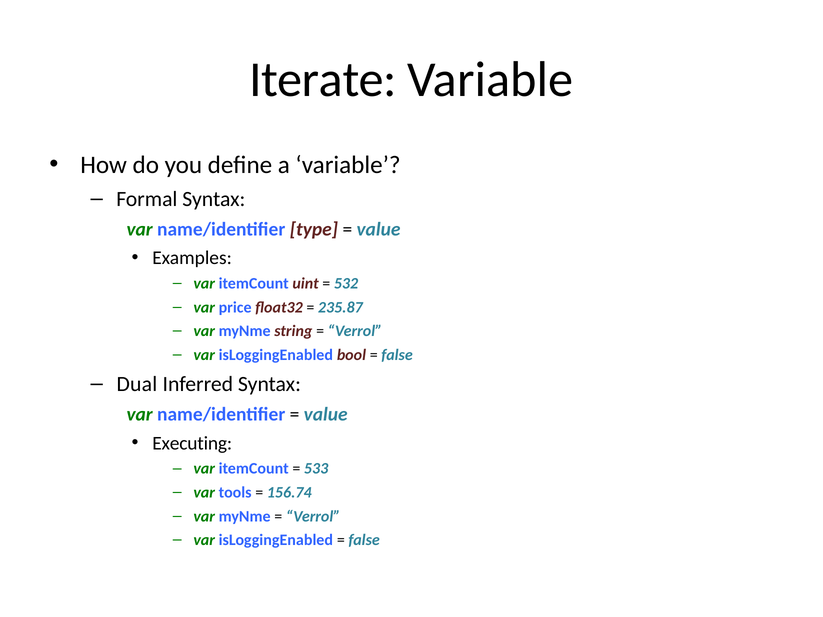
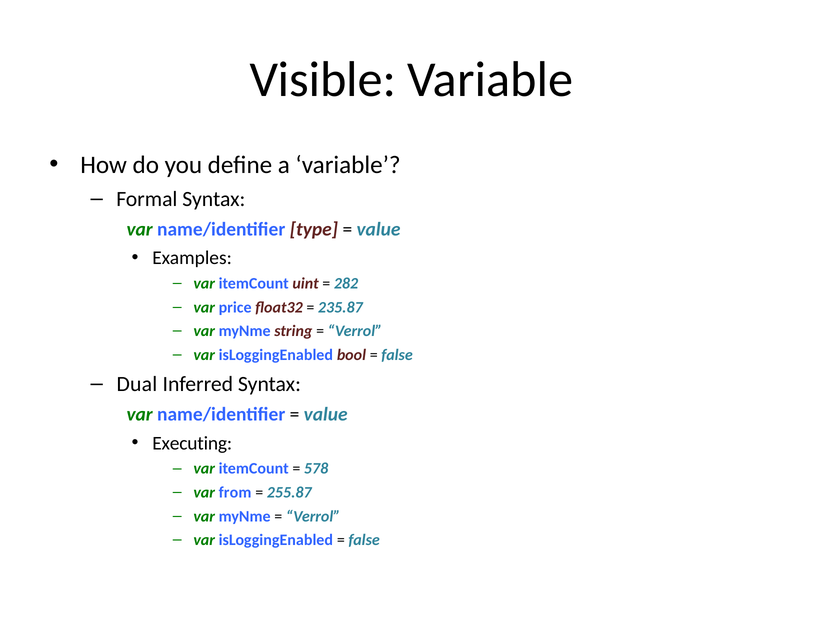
Iterate: Iterate -> Visible (323, 80)
532: 532 -> 282 (346, 284)
533: 533 -> 578 (316, 469)
tools: tools -> from (235, 493)
156.74: 156.74 -> 255.87 (289, 493)
